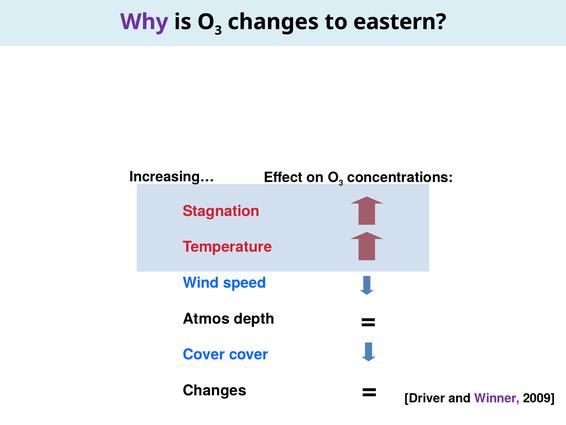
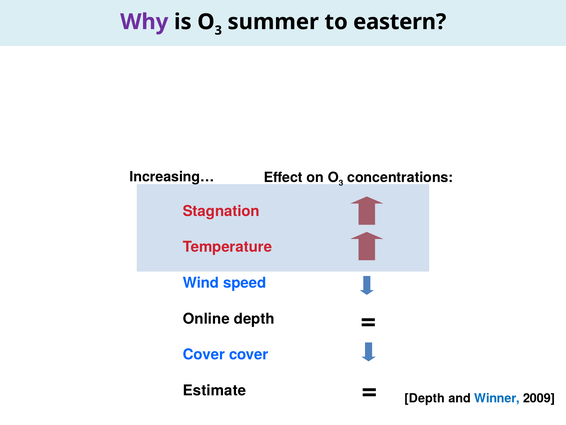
changes: changes -> summer (273, 22)
Atmos: Atmos -> Online (206, 318)
Changes: Changes -> Estimate (215, 390)
Driver: Driver -> Depth (425, 398)
Winner colour: purple -> blue (497, 398)
